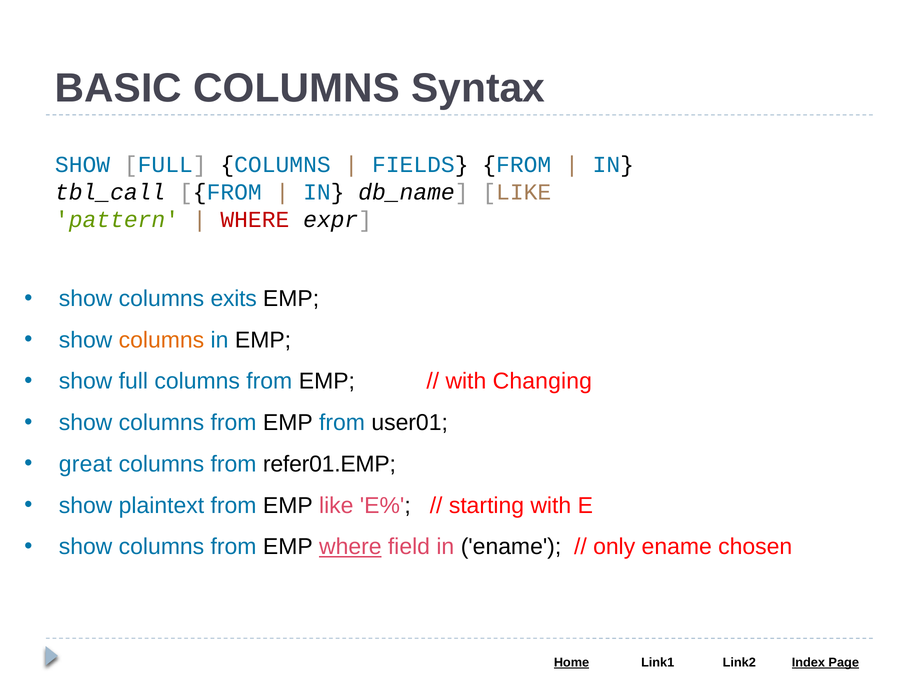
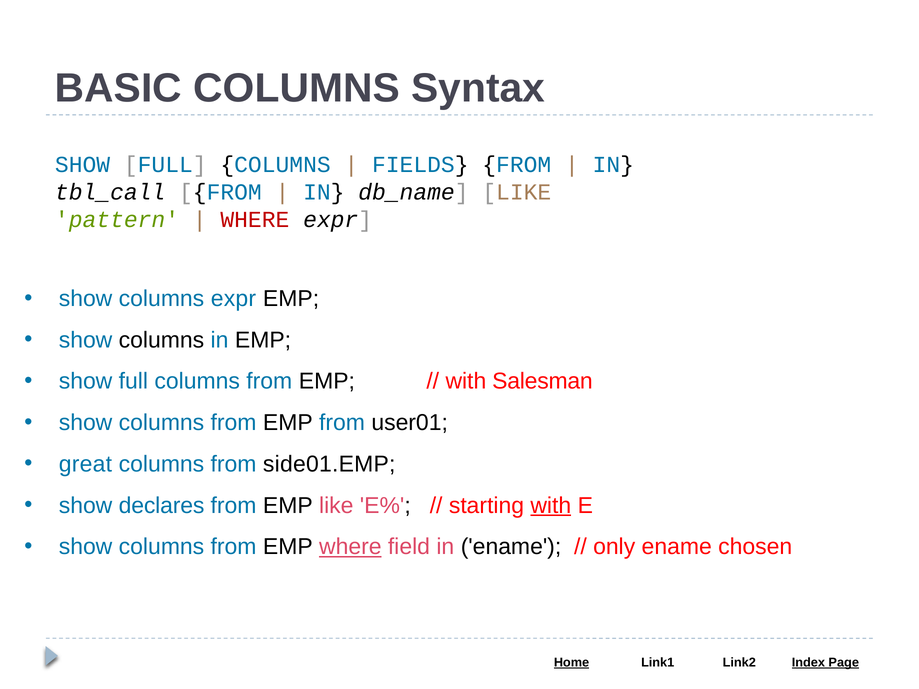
columns exits: exits -> expr (233, 299)
columns colour: orange -> black (161, 340)
Changing: Changing -> Salesman (542, 382)
refer01.EMP: refer01.EMP -> side01.EMP (329, 464)
plaintext: plaintext -> declares (162, 506)
with underline: none -> present (551, 506)
